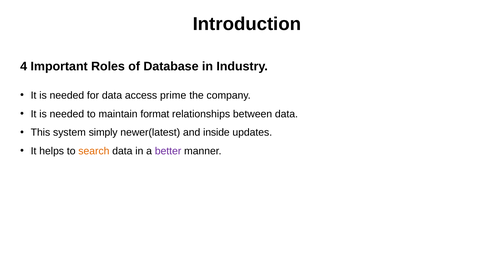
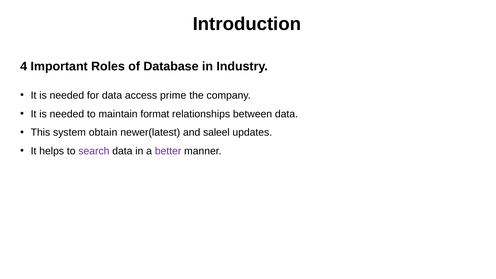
simply: simply -> obtain (103, 133)
inside: inside -> saleel (216, 133)
search colour: orange -> purple (94, 151)
